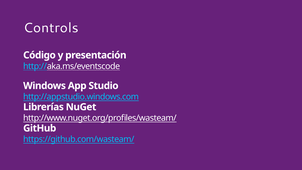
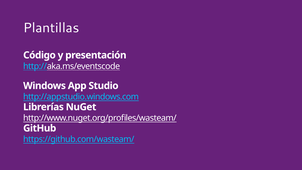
Controls: Controls -> Plantillas (51, 28)
